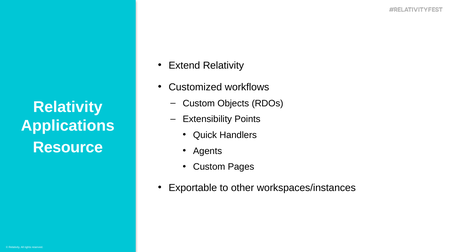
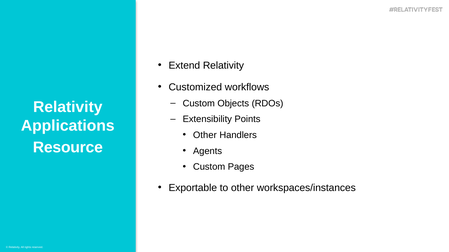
Quick: Quick -> Other (205, 135)
